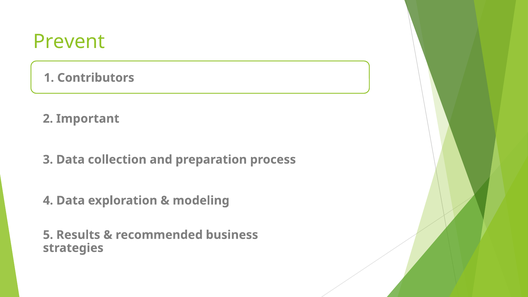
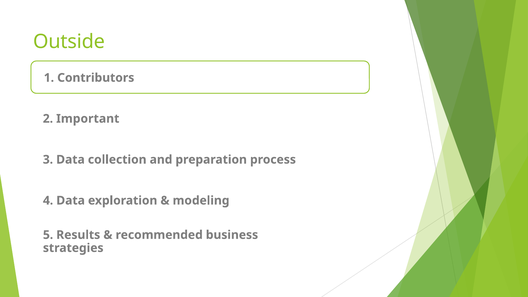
Prevent: Prevent -> Outside (69, 42)
